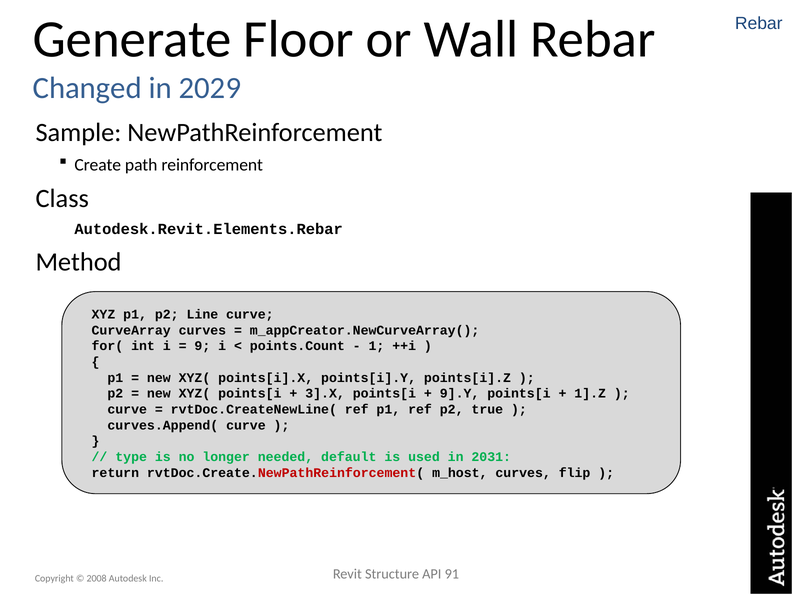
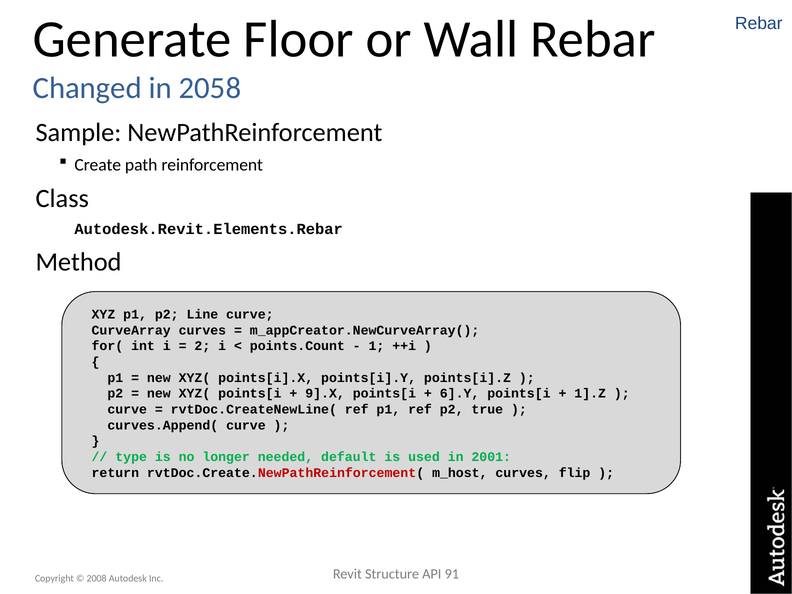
2029: 2029 -> 2058 (210, 88)
9: 9 -> 2 (202, 346)
3].X: 3].X -> 9].X (325, 394)
9].Y: 9].Y -> 6].Y (460, 394)
2031: 2031 -> 2001 (491, 457)
